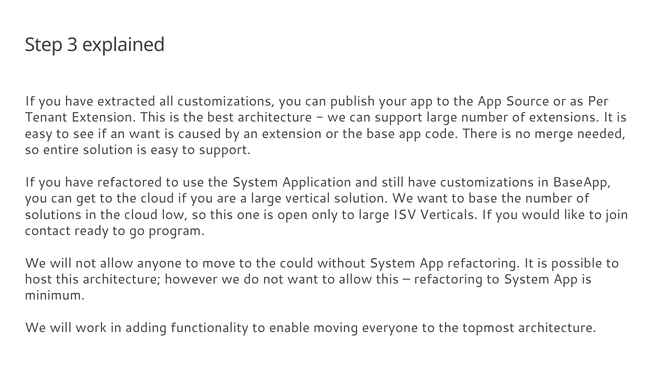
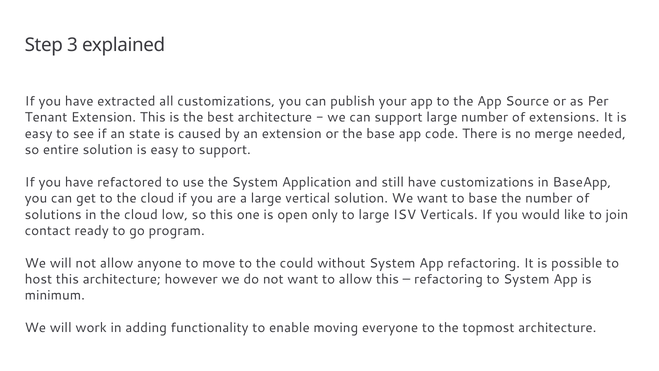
an want: want -> state (145, 134)
